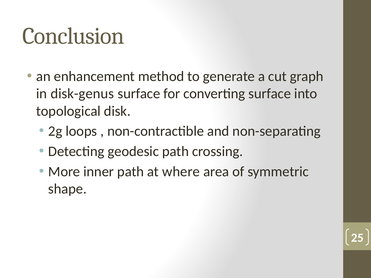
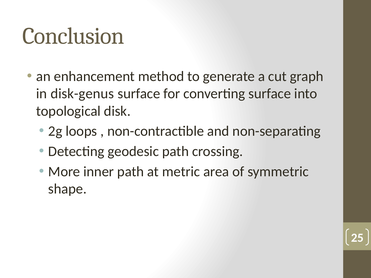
where: where -> metric (181, 172)
